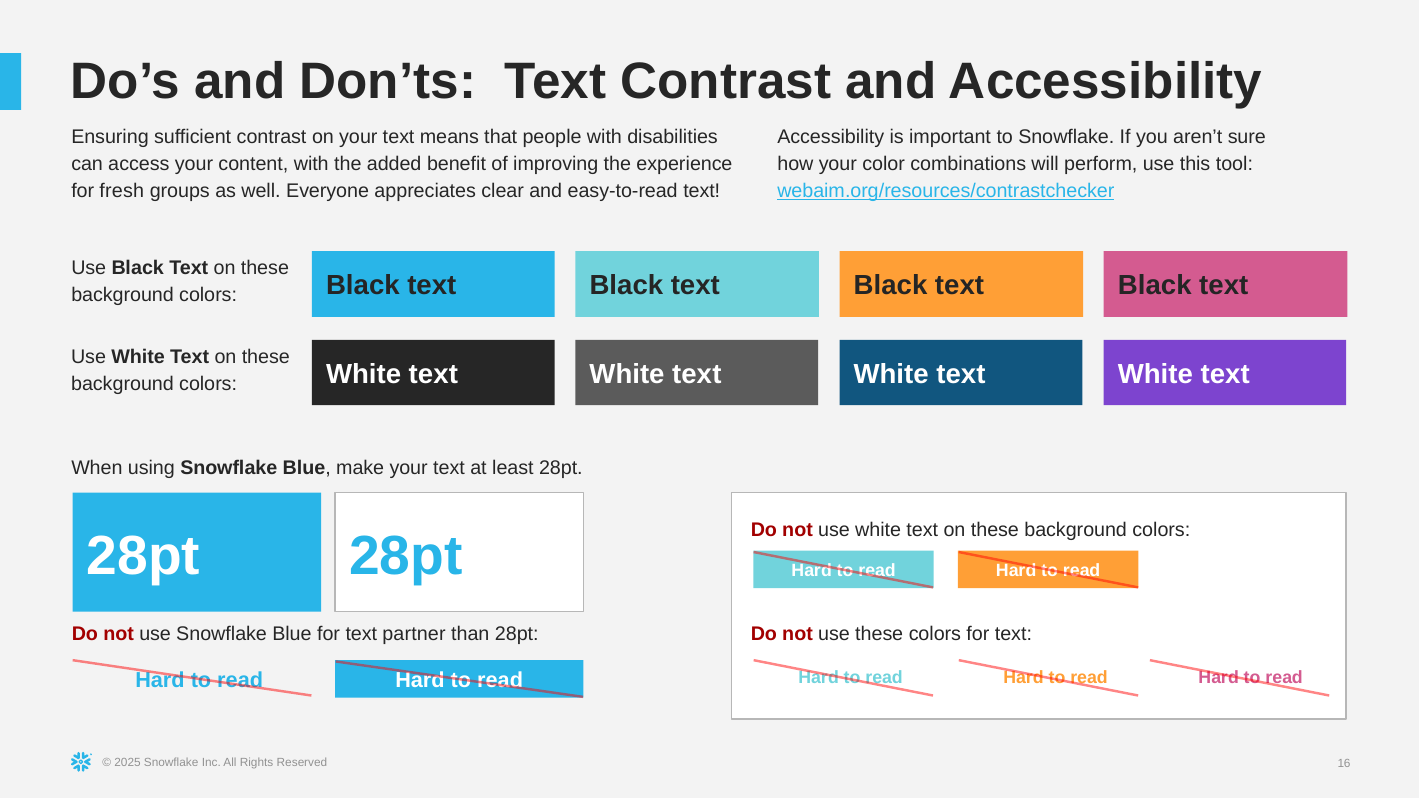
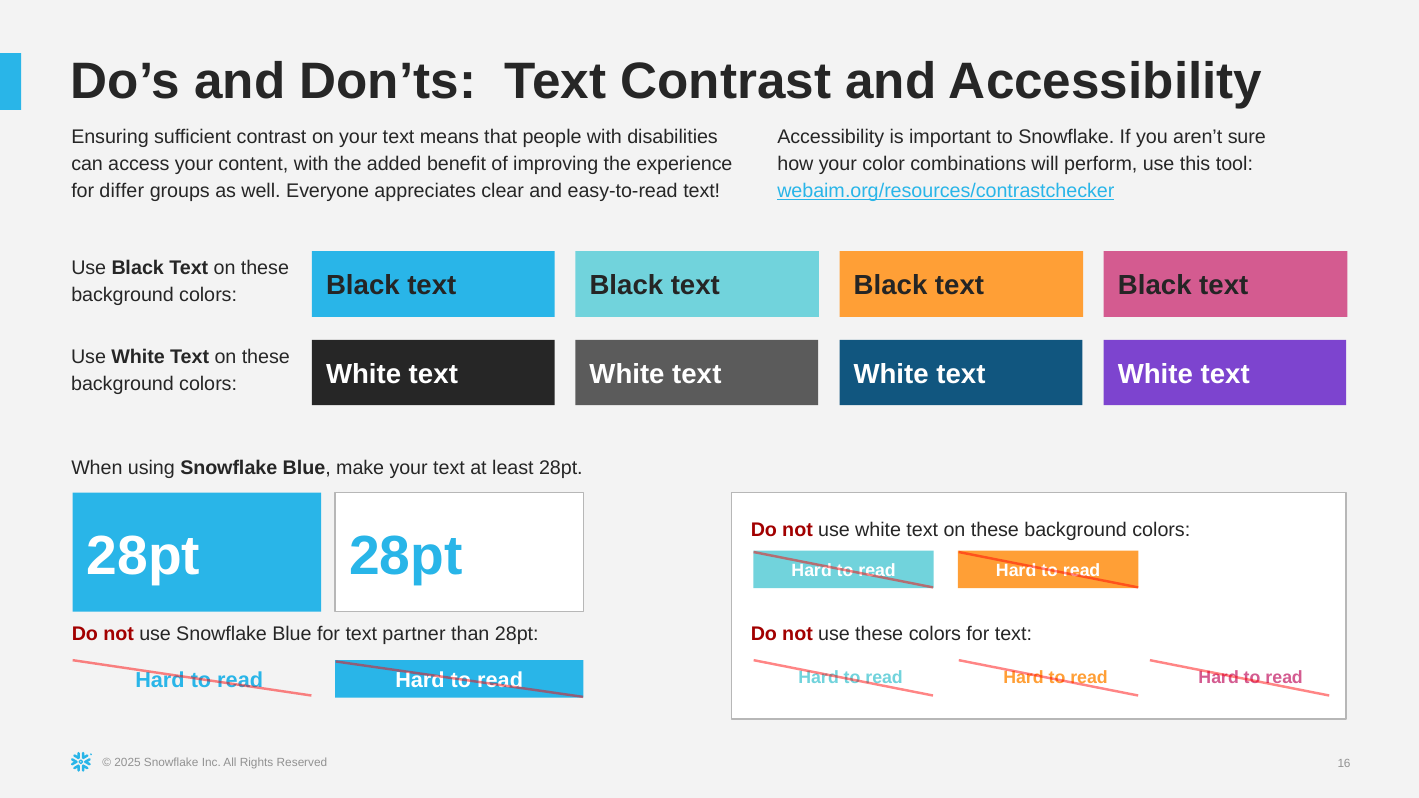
fresh: fresh -> differ (122, 191)
